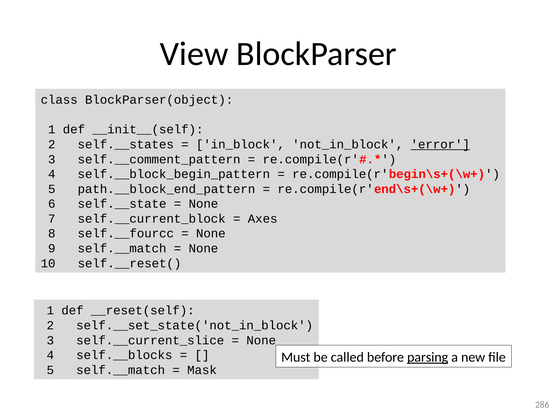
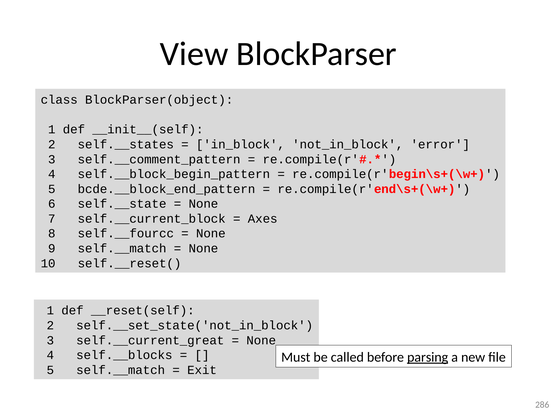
error underline: present -> none (440, 144)
path.__block_end_pattern: path.__block_end_pattern -> bcde.__block_end_pattern (166, 189)
self.__current_slice: self.__current_slice -> self.__current_great (150, 340)
Mask: Mask -> Exit (202, 370)
